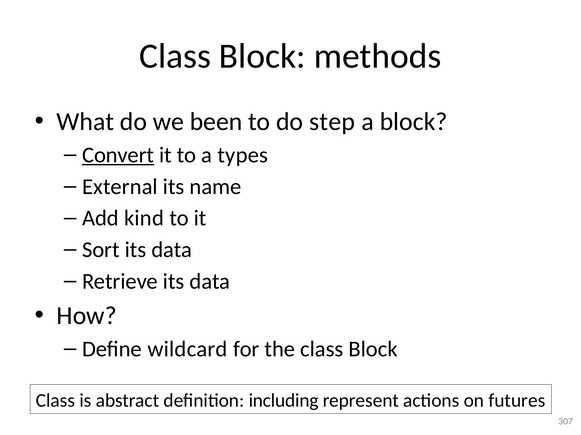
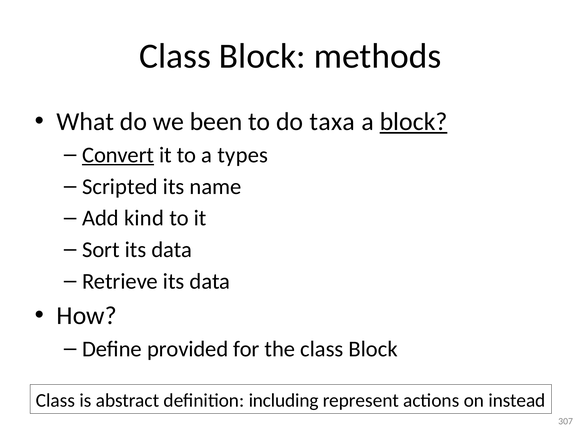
step: step -> taxa (332, 122)
block underline: none -> present (414, 122)
External: External -> Scripted (120, 187)
wildcard: wildcard -> provided (188, 350)
futures: futures -> instead (517, 401)
